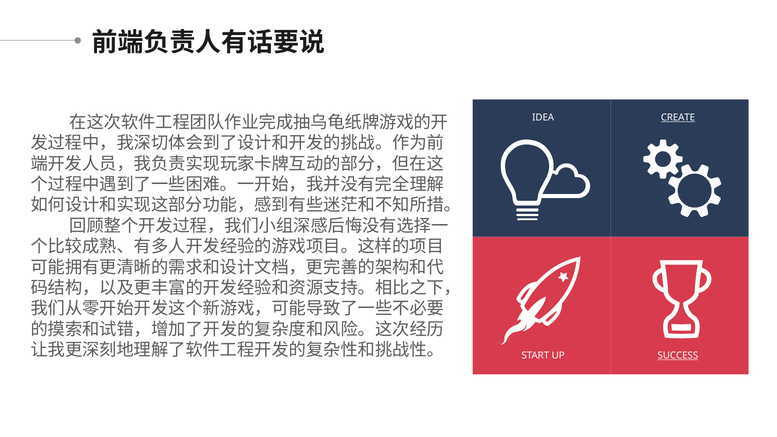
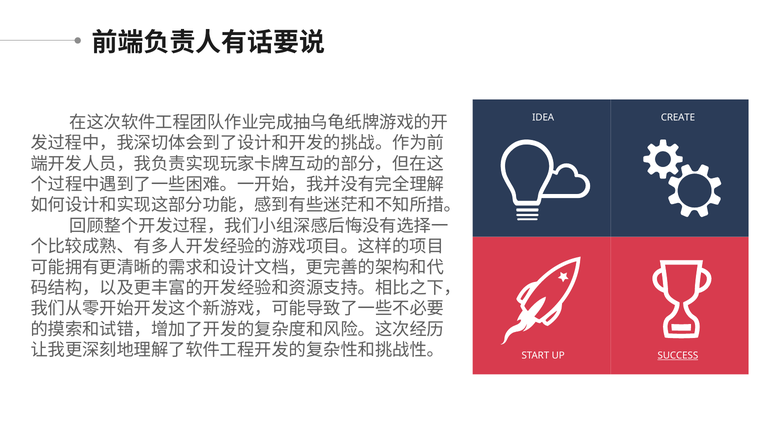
CREATE underline: present -> none (678, 117)
